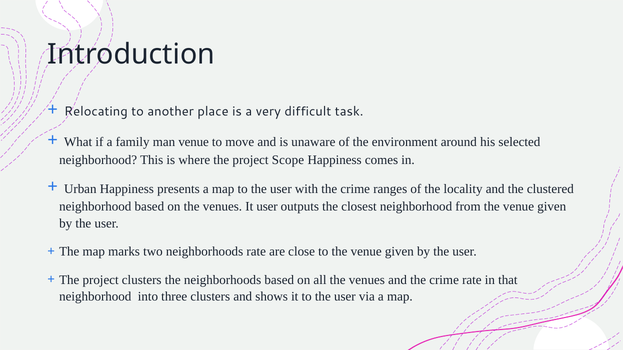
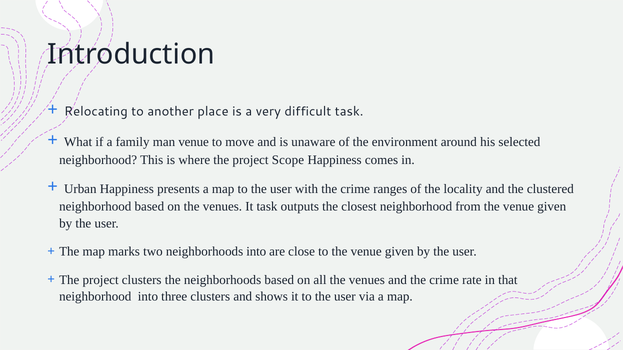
It user: user -> task (267, 207)
neighborhoods rate: rate -> into (256, 252)
